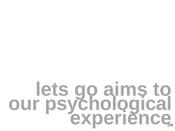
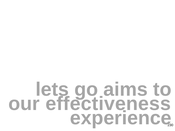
psychological: psychological -> effectiveness (108, 104)
